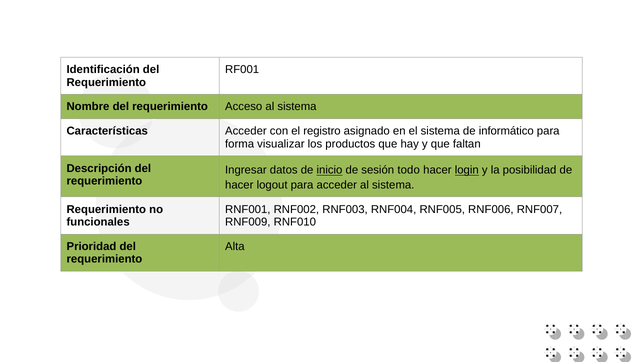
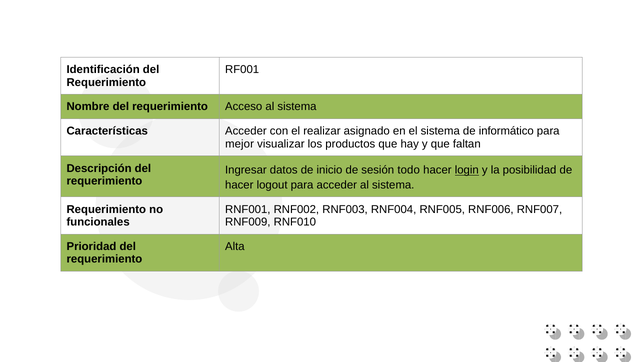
registro: registro -> realizar (322, 131)
forma: forma -> mejor (240, 144)
inicio underline: present -> none (329, 170)
